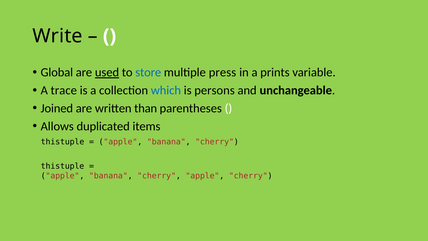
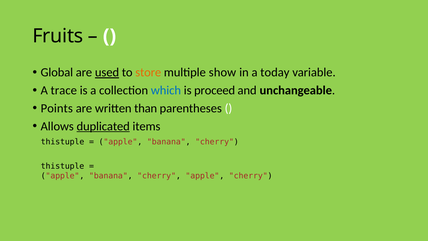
Write: Write -> Fruits (58, 36)
store colour: blue -> orange (148, 72)
press: press -> show (222, 72)
prints: prints -> today (275, 72)
persons: persons -> proceed (215, 90)
Joined: Joined -> Points (57, 108)
duplicated underline: none -> present (103, 126)
